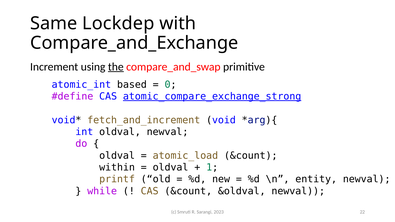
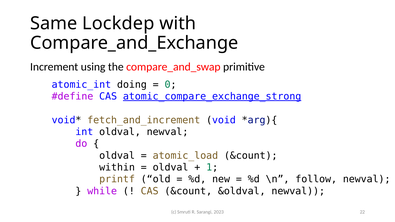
the underline: present -> none (116, 67)
based: based -> doing (132, 85)
entity: entity -> follow (316, 179)
